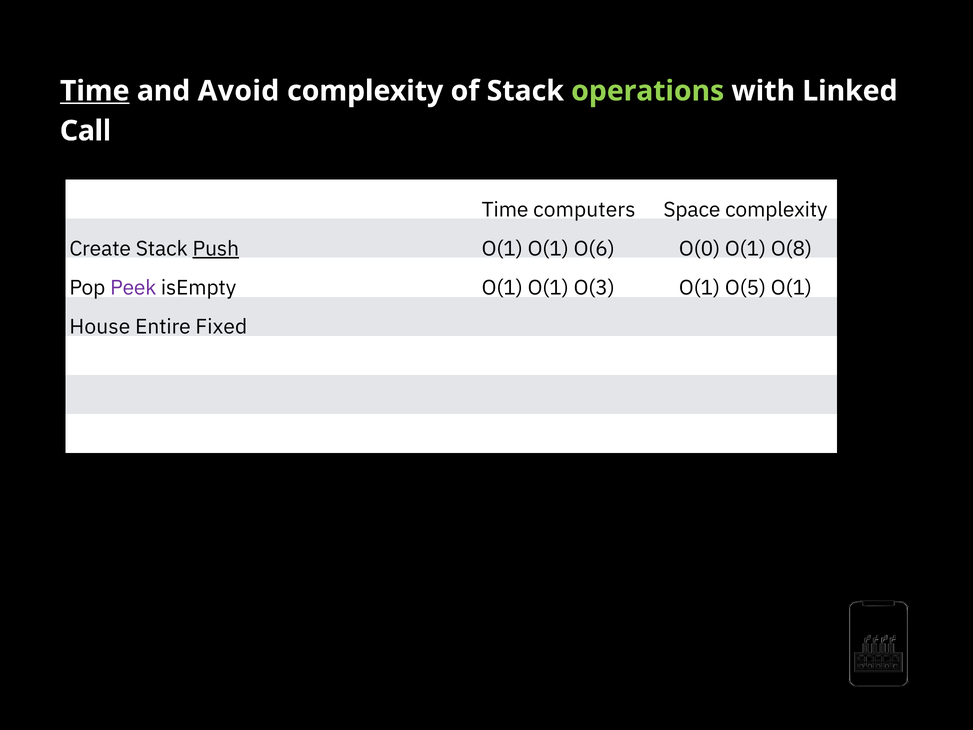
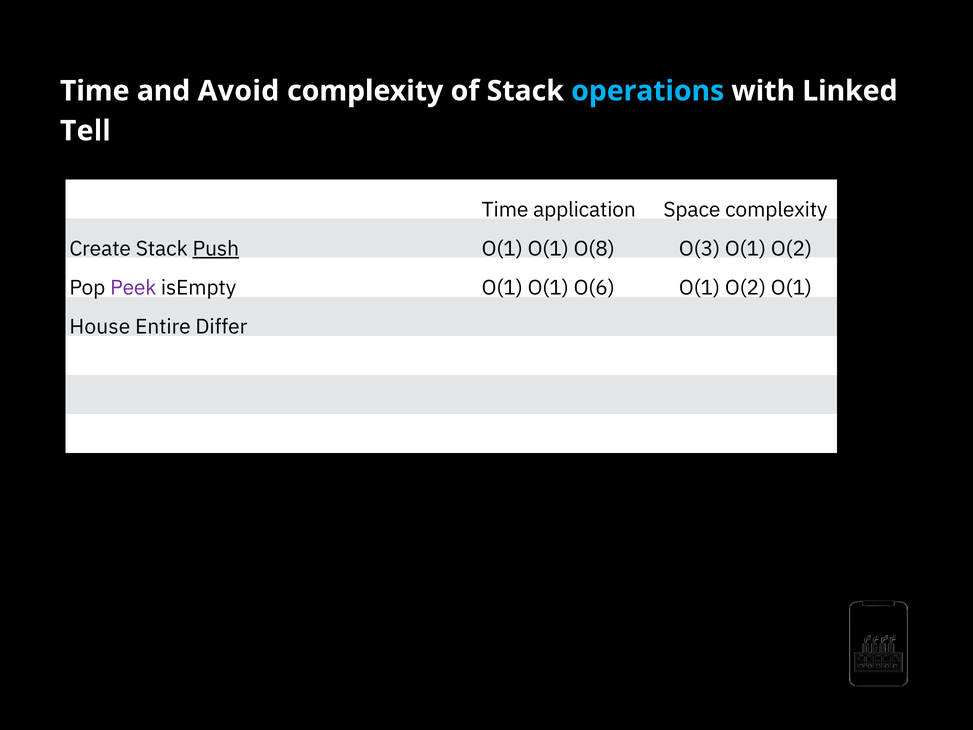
Time underline: present -> none (95, 91)
operations colour: light green -> light blue (648, 91)
Call: Call -> Tell (85, 131)
computers: computers -> application (584, 210)
O(6: O(6 -> O(8 (594, 249)
O(0: O(0 -> O(3 (700, 249)
O(8: O(8 -> O(2 (791, 249)
O(3: O(3 -> O(6 (594, 288)
O(5: O(5 -> O(2 (745, 288)
Fixed: Fixed -> Differ (221, 327)
